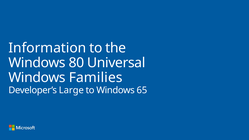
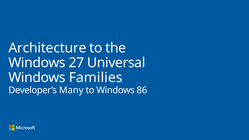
Information: Information -> Architecture (47, 48)
80: 80 -> 27 (76, 63)
Large: Large -> Many (71, 90)
65: 65 -> 86 (142, 90)
